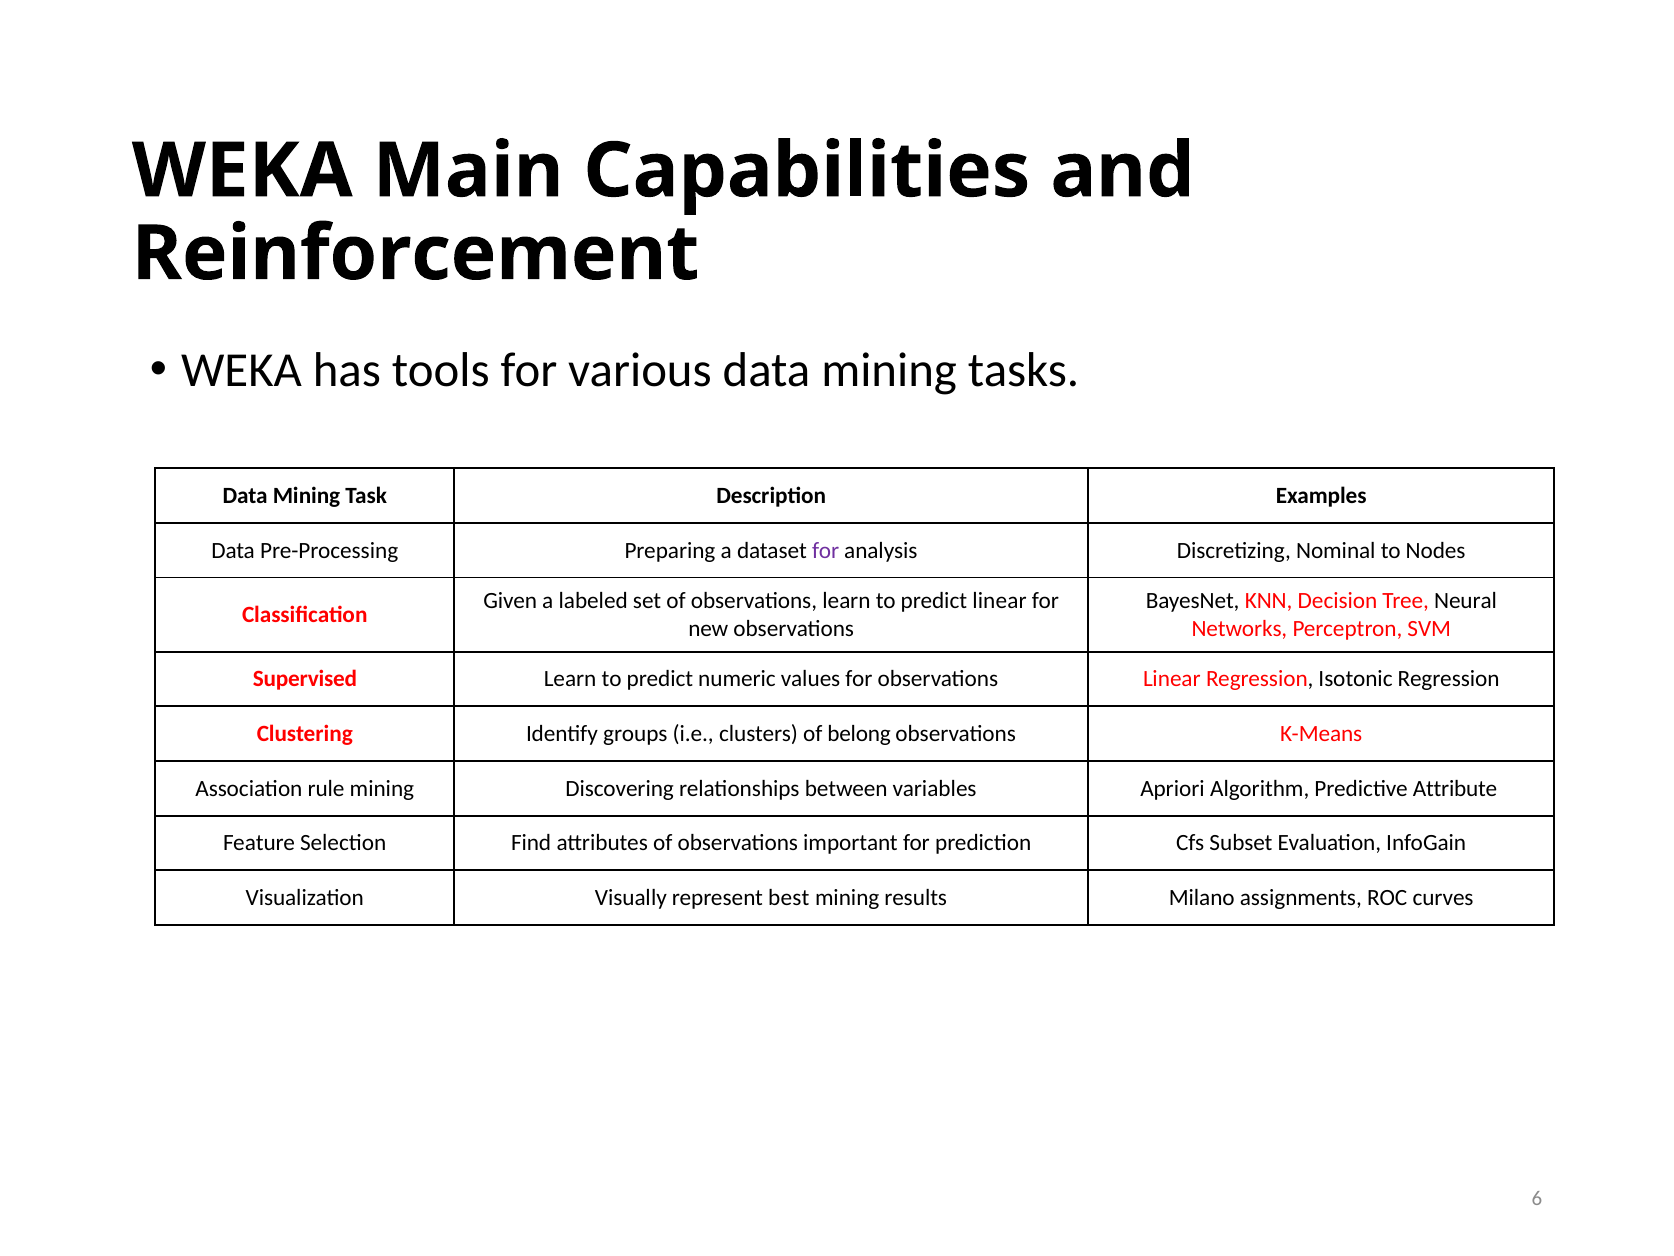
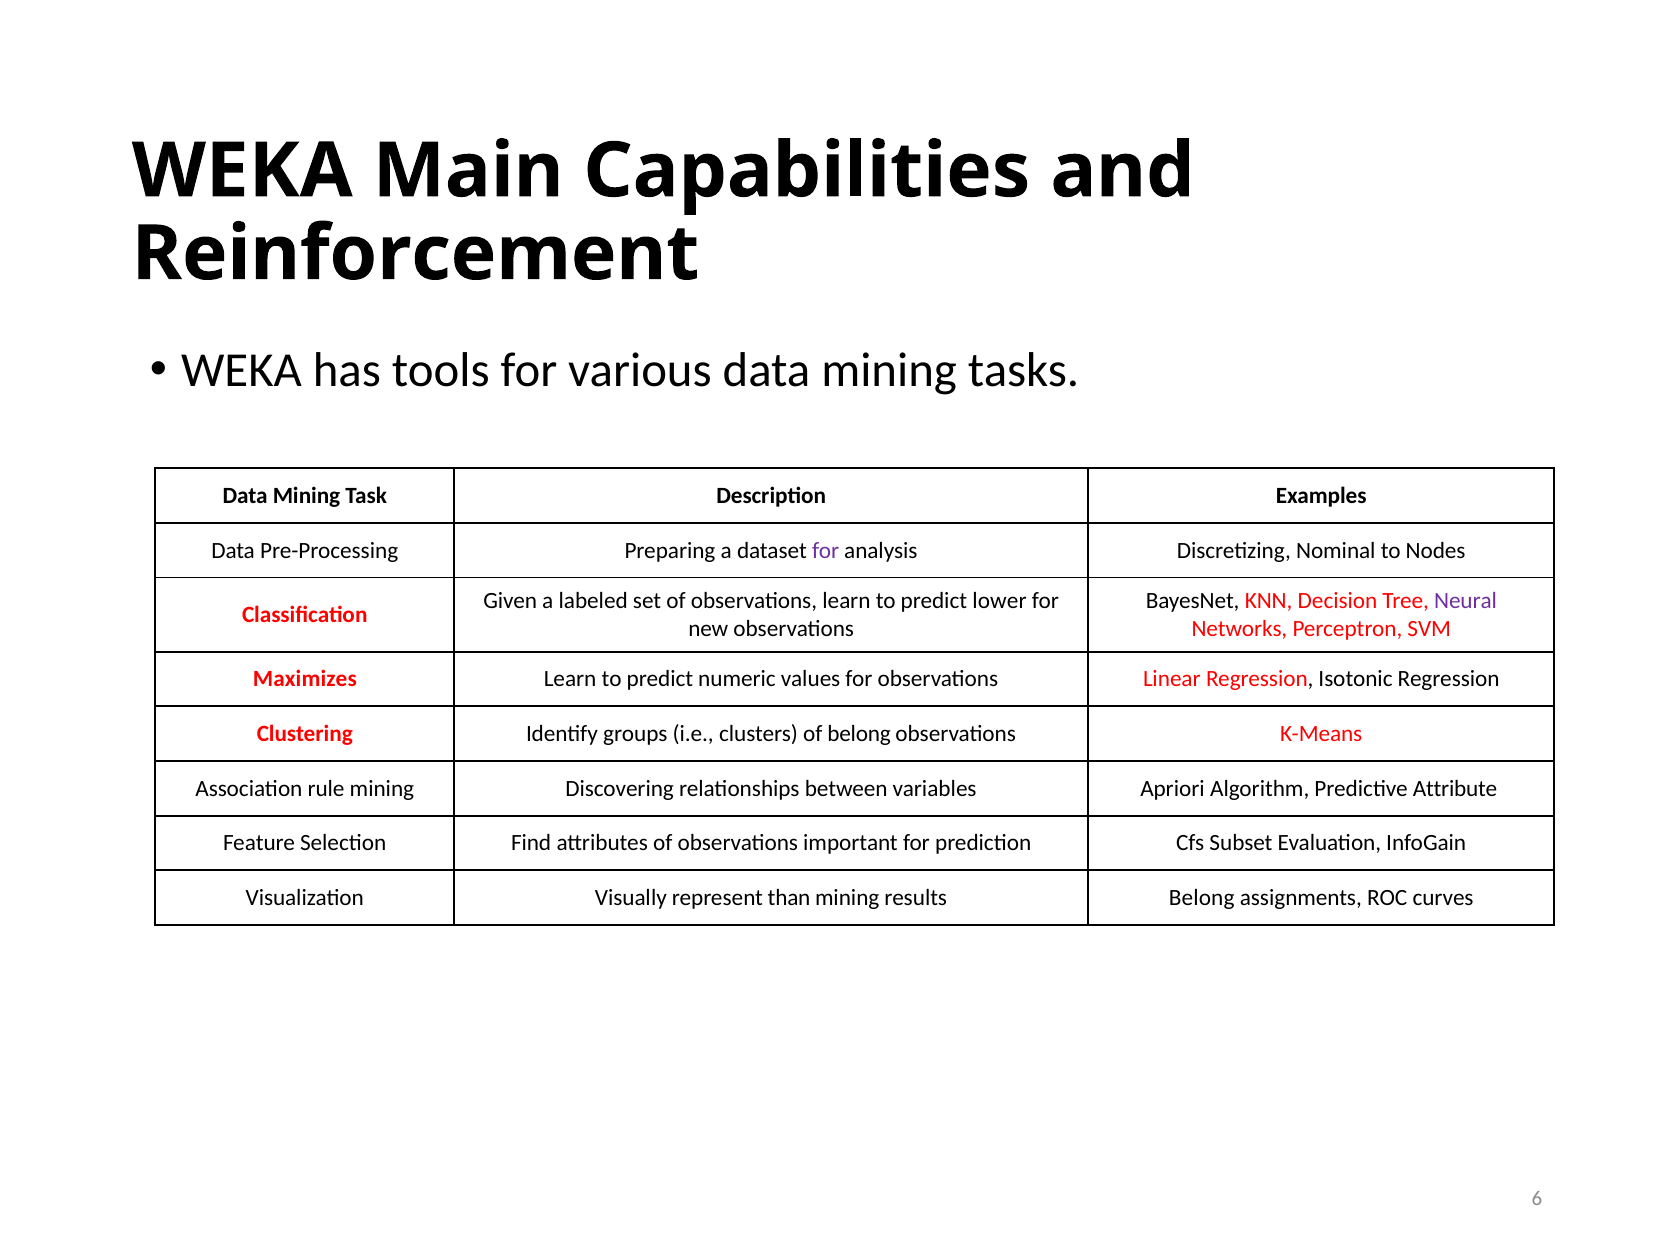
predict linear: linear -> lower (999, 600)
Neural colour: black -> purple (1466, 600)
Supervised: Supervised -> Maximizes (305, 679)
best: best -> than (789, 897)
results Milano: Milano -> Belong (1202, 897)
